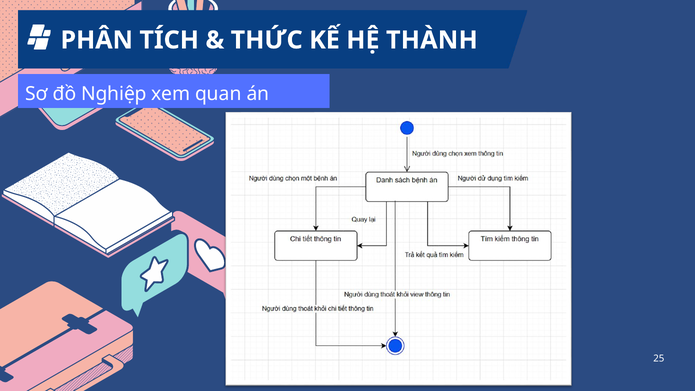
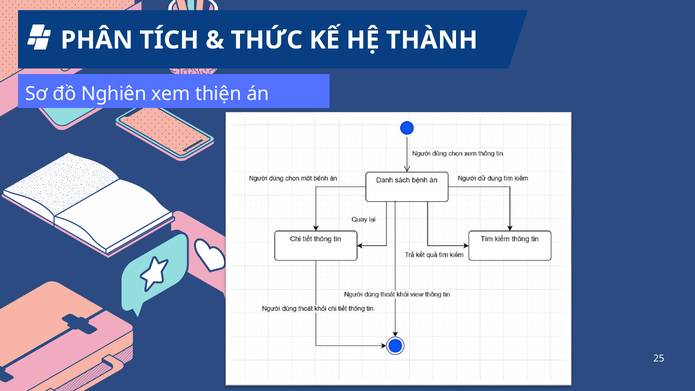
Nghiệp: Nghiệp -> Nghiên (114, 94)
quan: quan -> thiện (218, 94)
